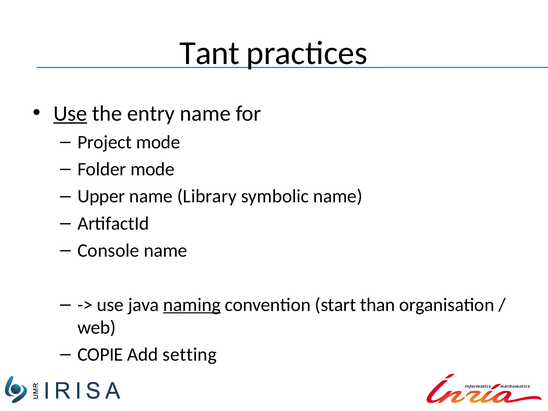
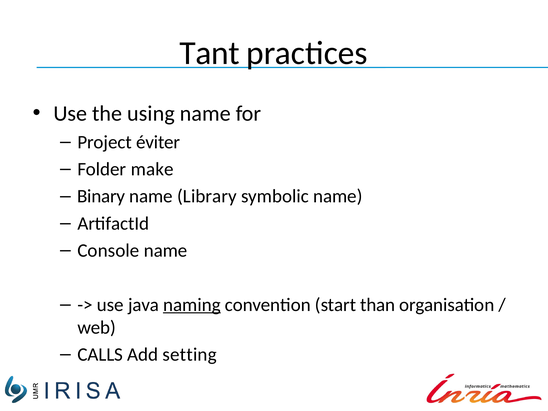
Use underline: present -> none (70, 113)
entry: entry -> using (151, 113)
Project mode: mode -> éviter (158, 142)
Folder mode: mode -> make (152, 169)
Upper: Upper -> Binary (101, 196)
COPIE: COPIE -> CALLS (100, 355)
